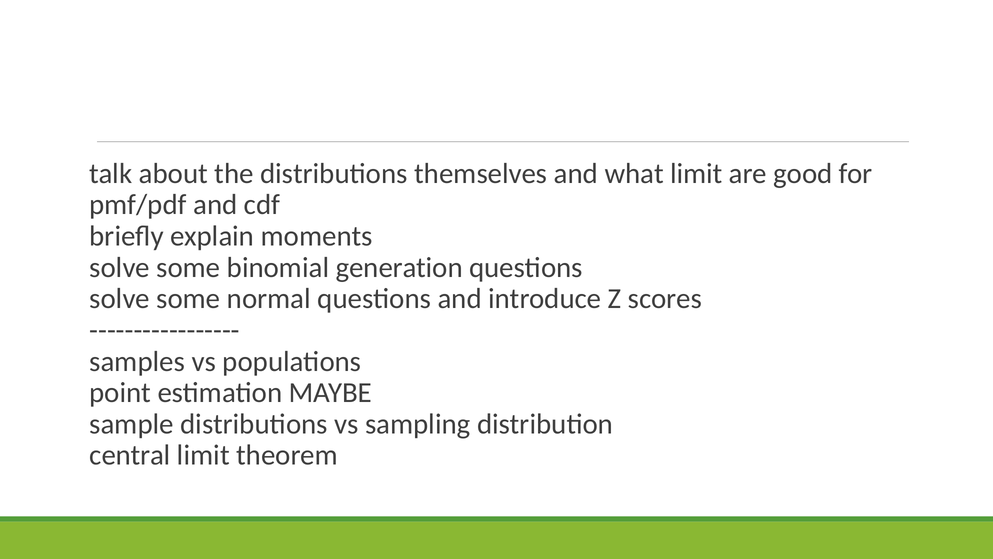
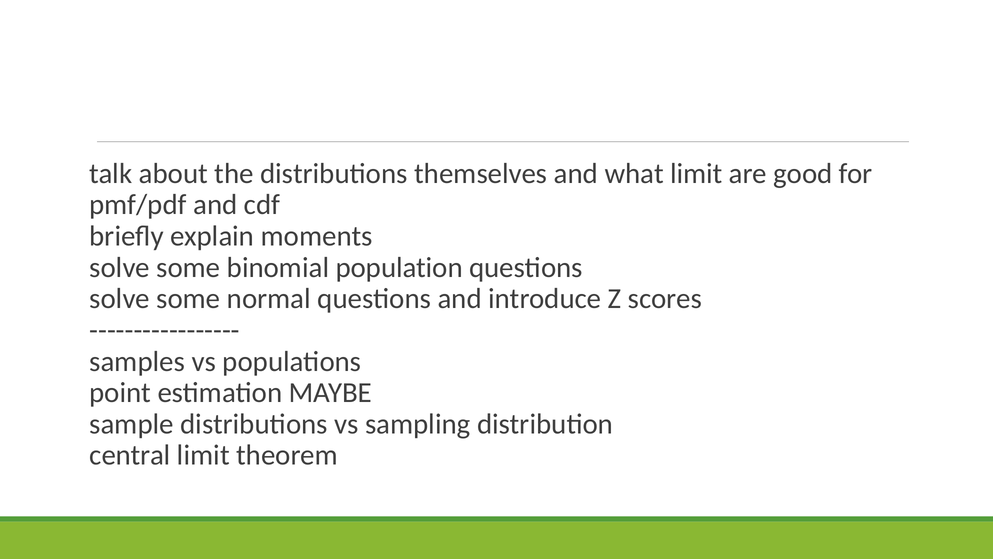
generation: generation -> population (399, 267)
